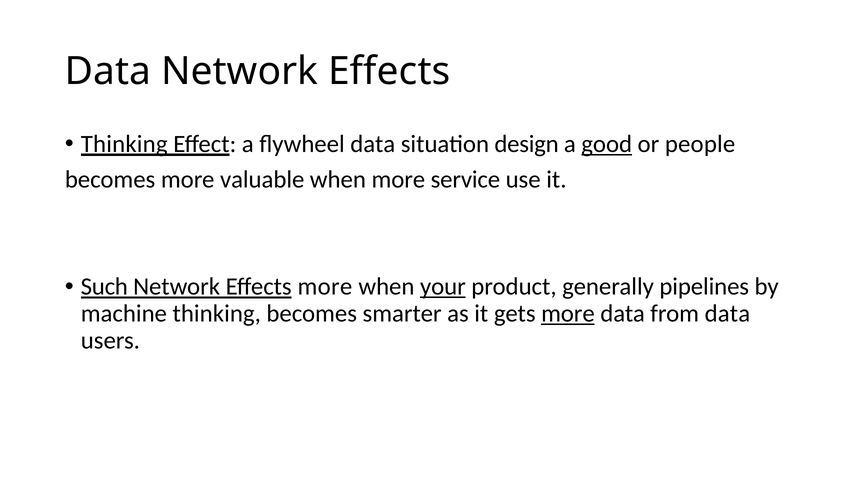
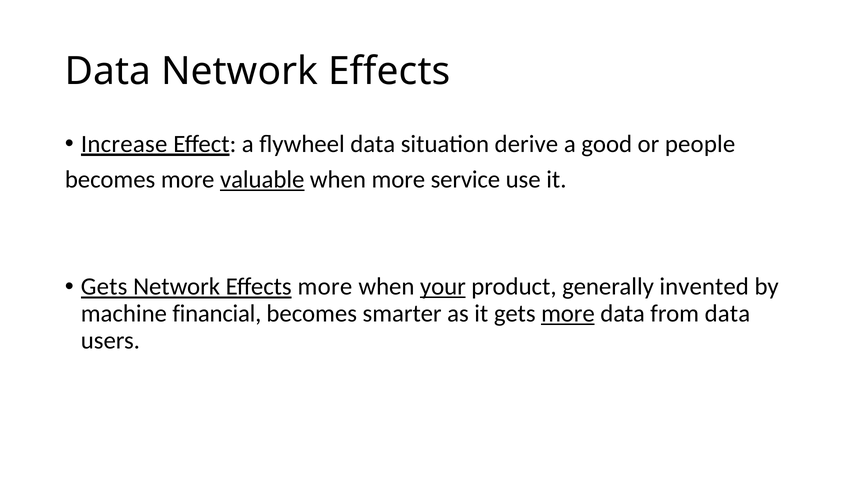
Thinking: Thinking -> Increase (124, 144)
design: design -> derive (526, 144)
good underline: present -> none (607, 144)
valuable underline: none -> present (262, 180)
Such: Such -> Gets (104, 287)
pipelines: pipelines -> invented (704, 287)
machine thinking: thinking -> financial (217, 313)
